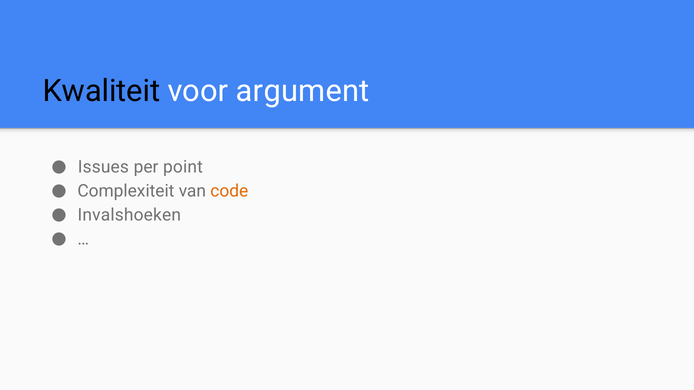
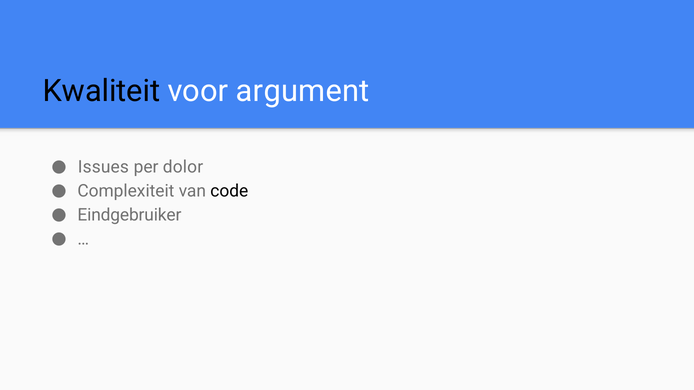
point: point -> dolor (183, 167)
code colour: orange -> black (229, 191)
Invalshoeken: Invalshoeken -> Eindgebruiker (129, 215)
